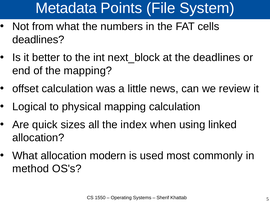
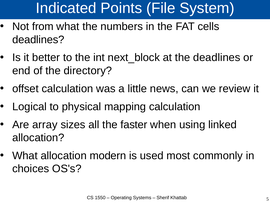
Metadata: Metadata -> Indicated (66, 8)
the mapping: mapping -> directory (88, 71)
quick: quick -> array (45, 124)
index: index -> faster (134, 124)
method: method -> choices (31, 168)
